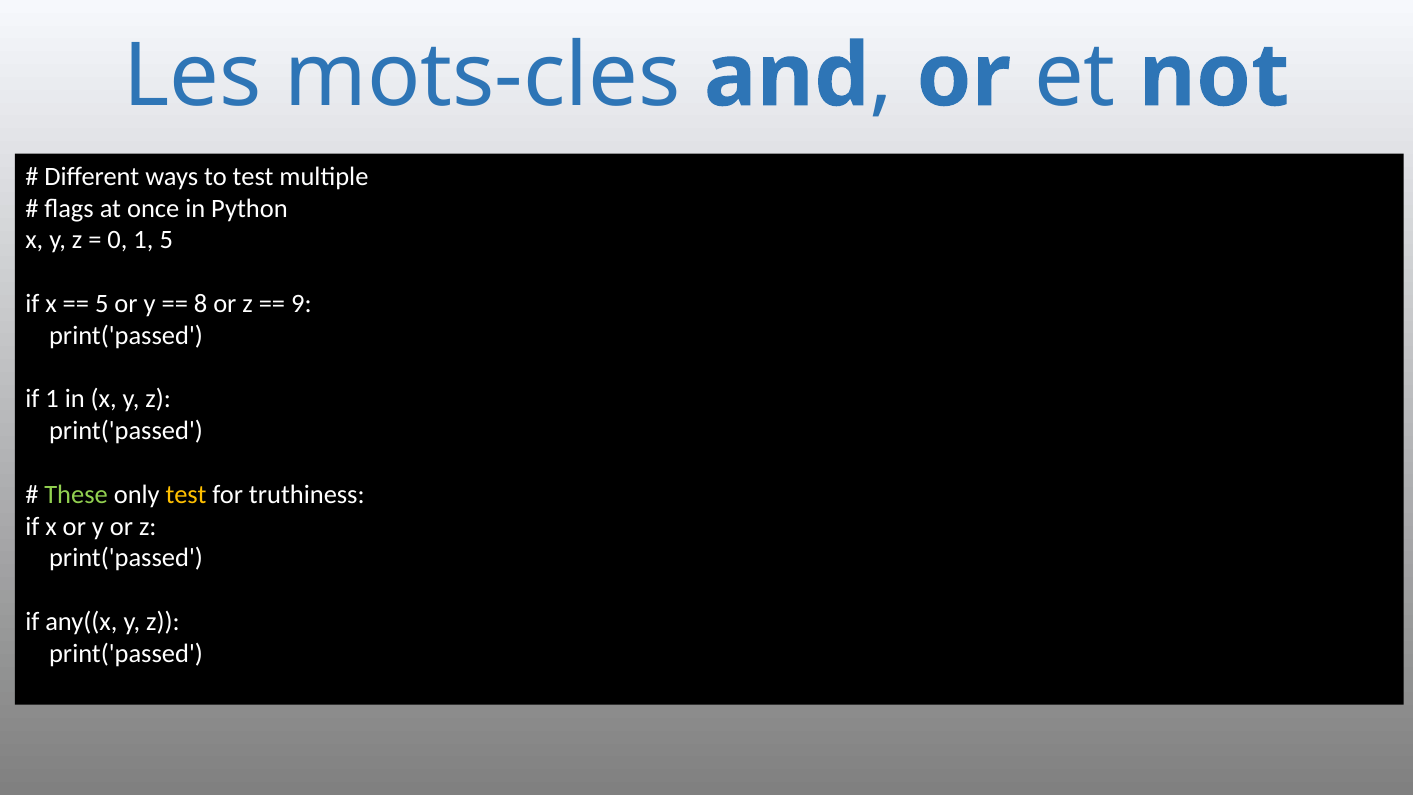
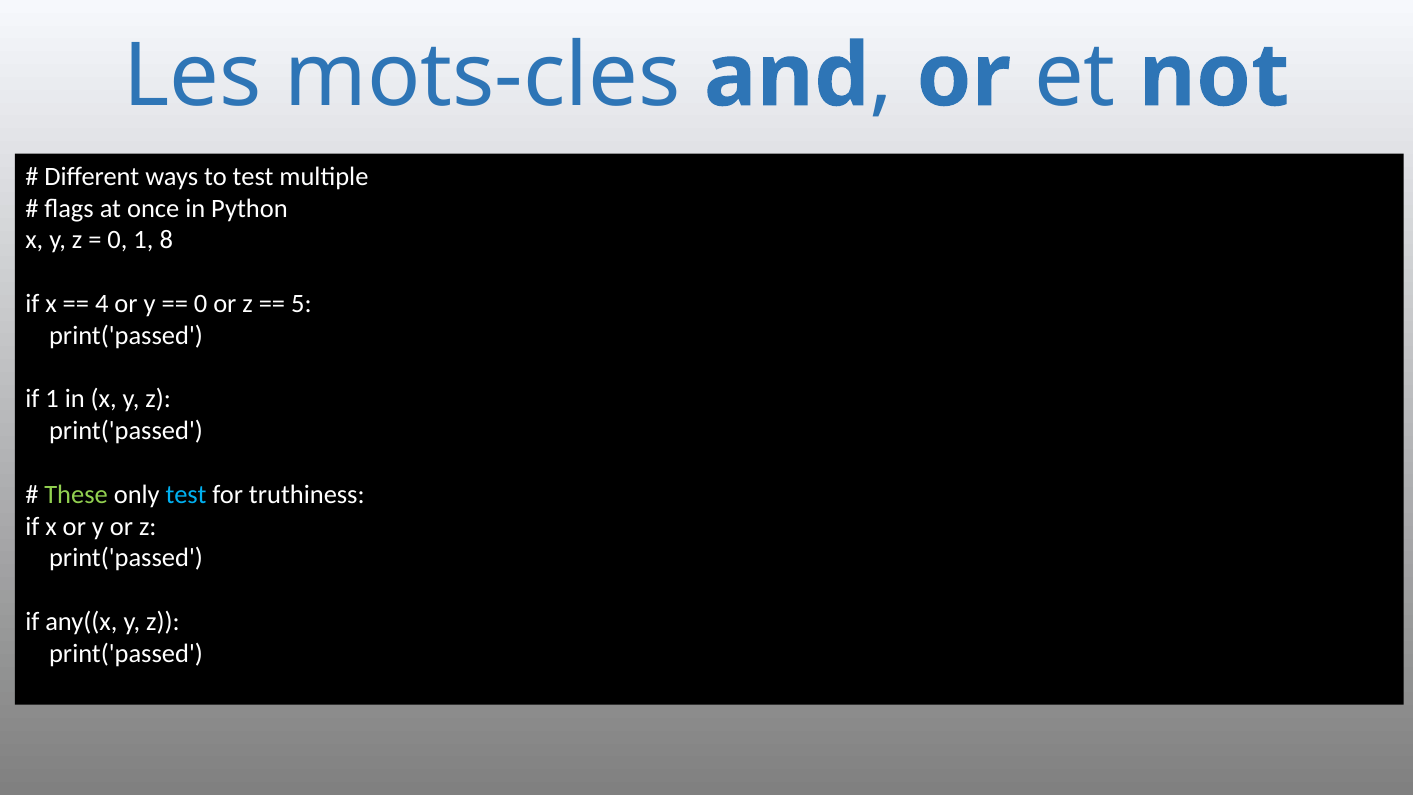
1 5: 5 -> 8 (166, 240)
5: 5 -> 4 (102, 304)
8: 8 -> 0 (201, 304)
9: 9 -> 5 (301, 304)
test colour: yellow -> light blue (186, 494)
